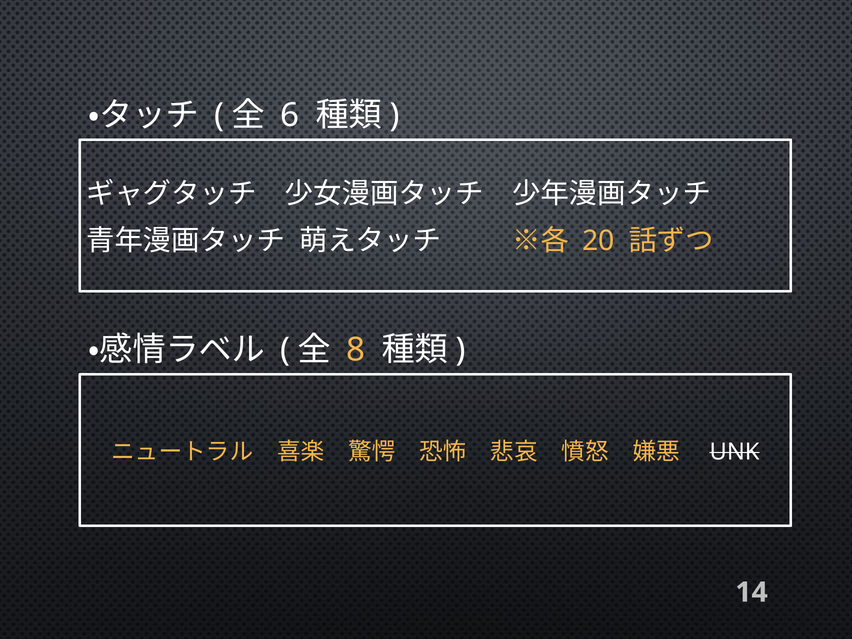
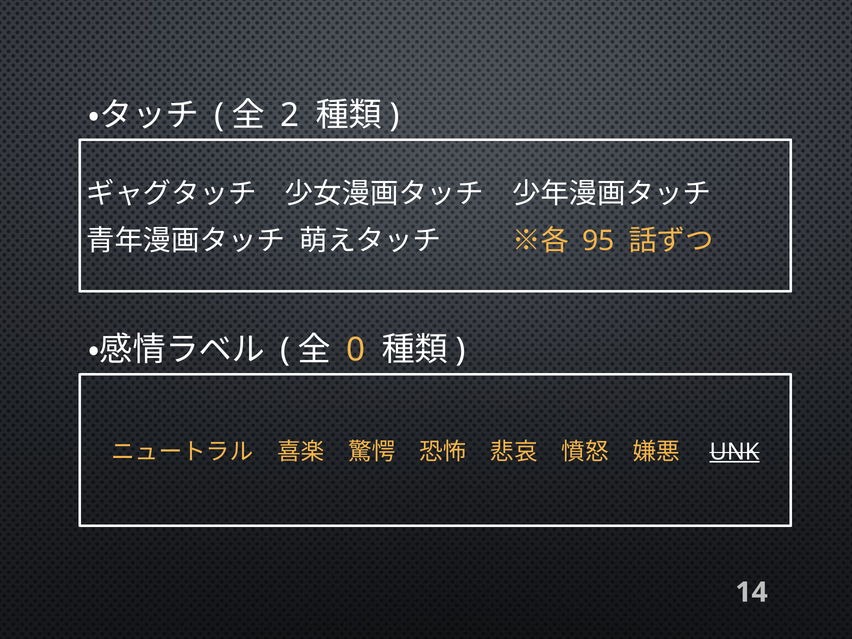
6: 6 -> 2 (290, 115)
20: 20 -> 95 (598, 241)
8: 8 -> 0 (356, 350)
UNK underline: none -> present (735, 452)
